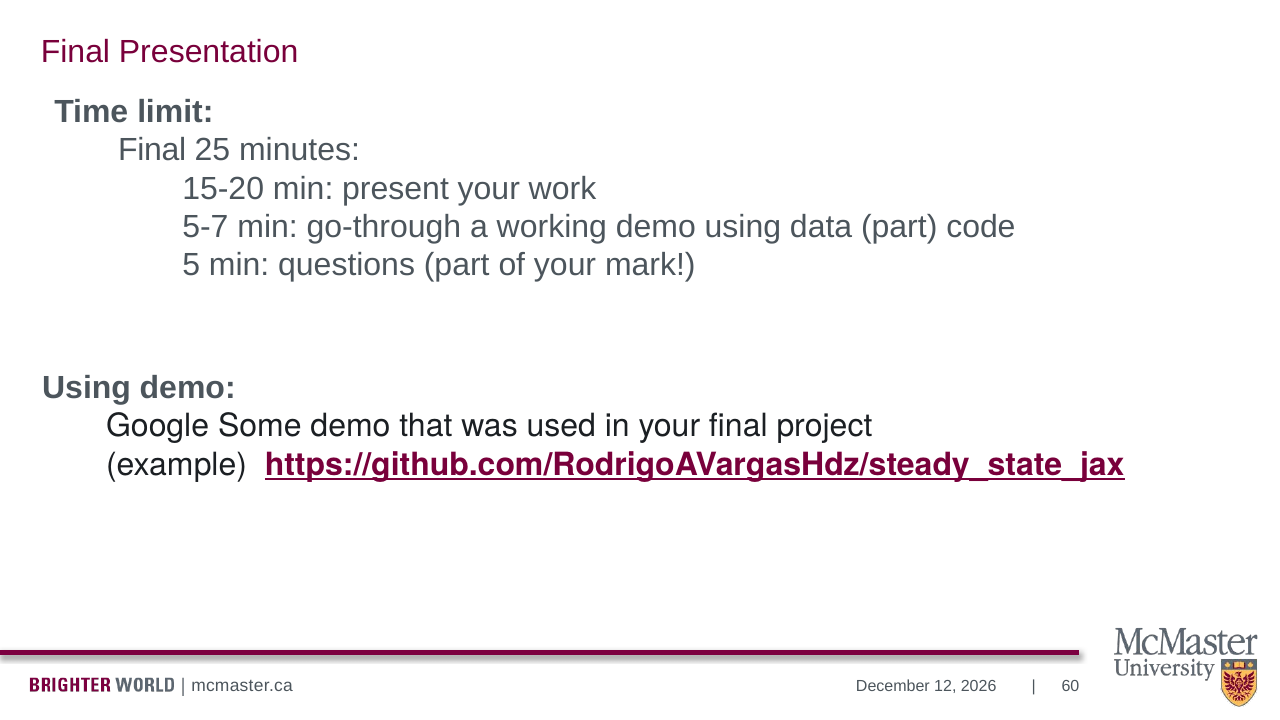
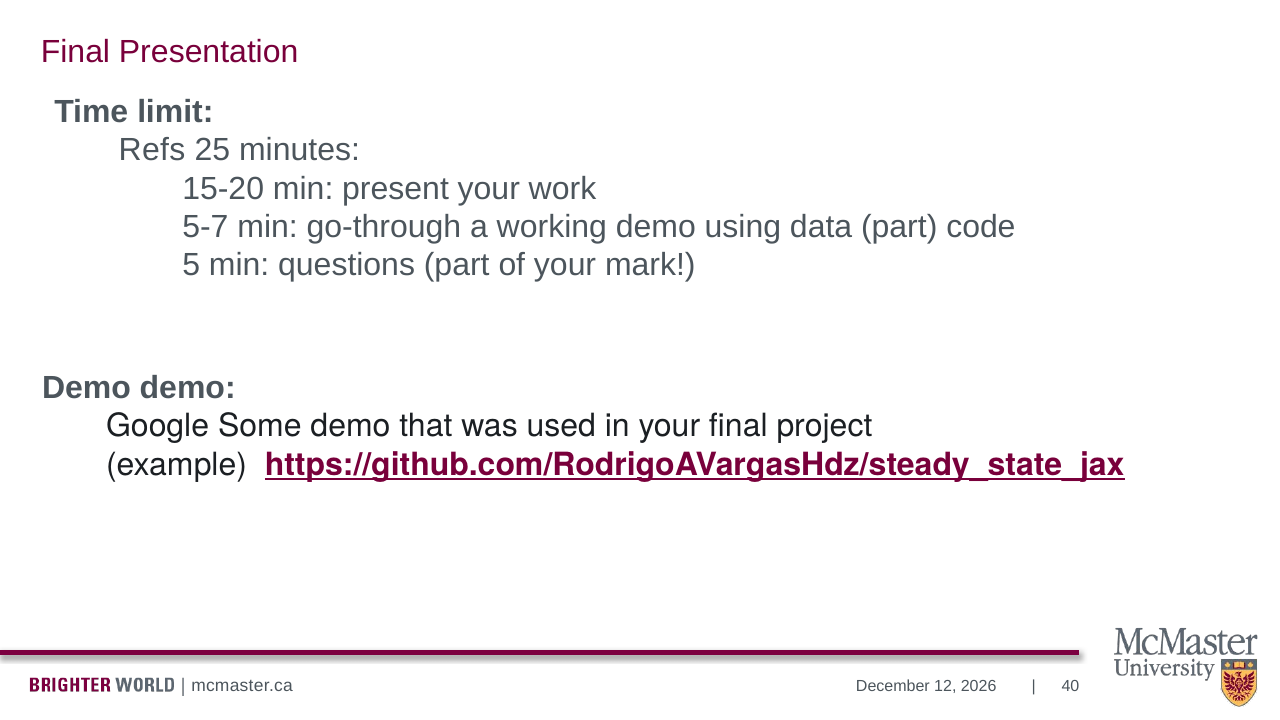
Final: Final -> Refs (152, 150)
Using: Using -> Demo (87, 388)
60: 60 -> 40 (1070, 687)
